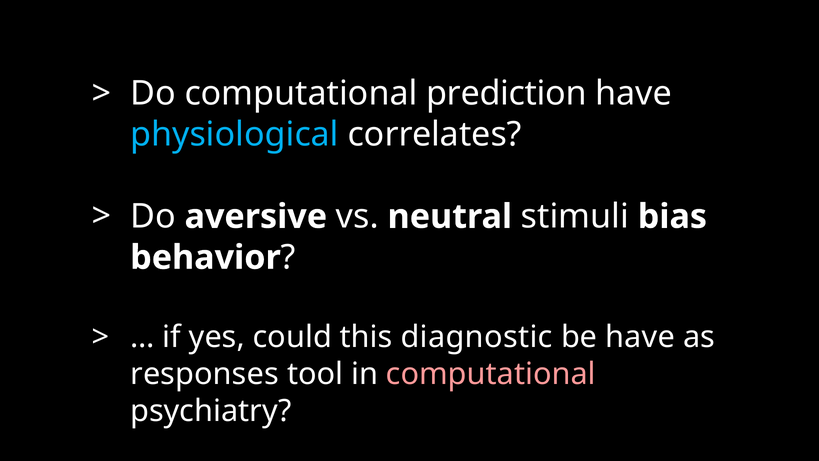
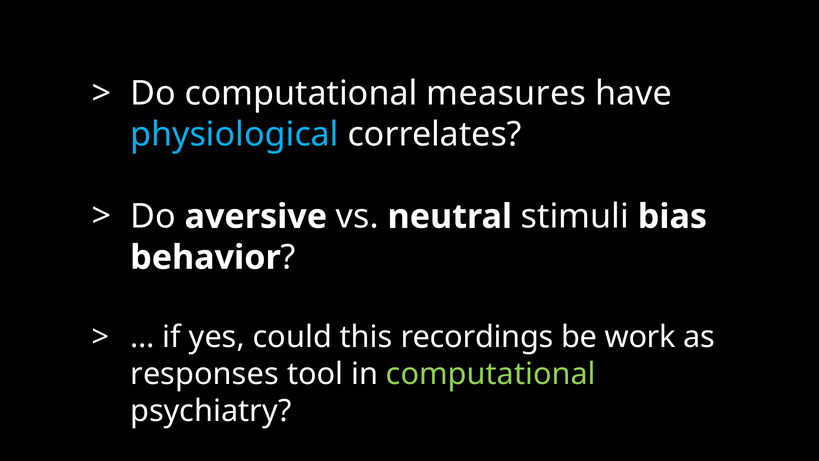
prediction: prediction -> measures (506, 94)
diagnostic: diagnostic -> recordings (477, 337)
be have: have -> work (640, 337)
computational colour: pink -> light green (491, 374)
